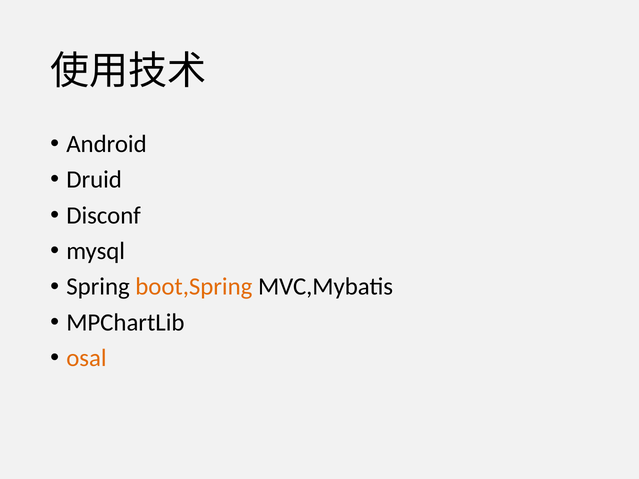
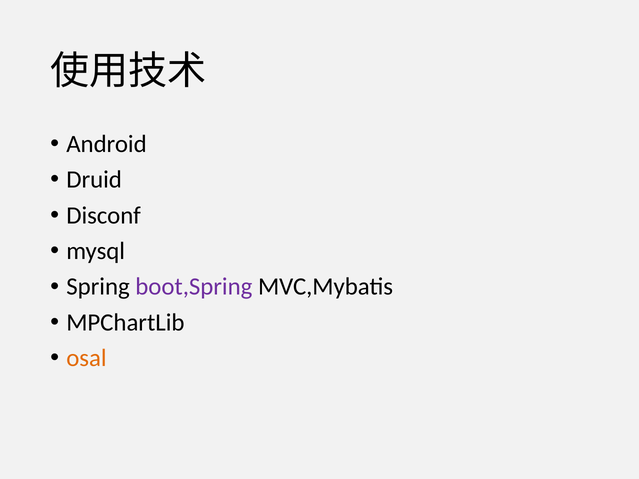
boot,Spring colour: orange -> purple (194, 287)
